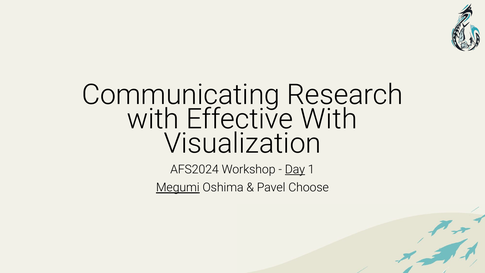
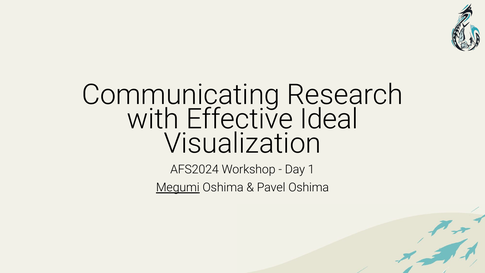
Effective With: With -> Ideal (329, 119)
Day underline: present -> none (295, 169)
Pavel Choose: Choose -> Oshima (309, 187)
